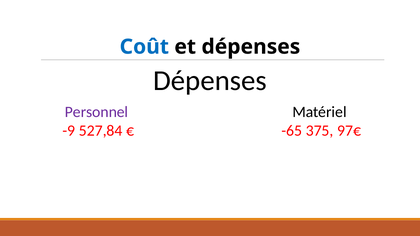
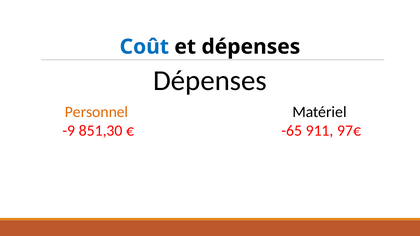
Personnel colour: purple -> orange (97, 112)
527,84: 527,84 -> 851,30 (101, 131)
375: 375 -> 911 (320, 131)
